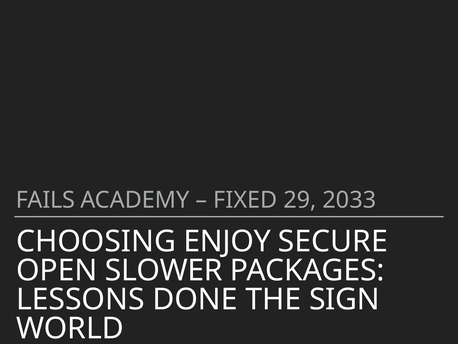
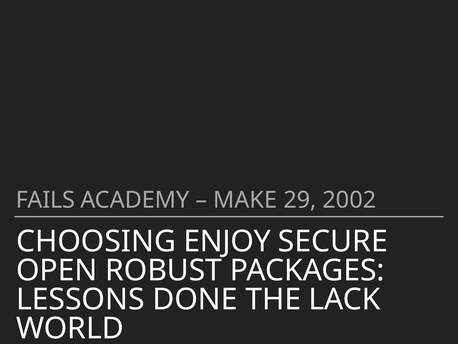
FIXED: FIXED -> MAKE (245, 200)
2033: 2033 -> 2002 (349, 200)
SLOWER: SLOWER -> ROBUST (164, 270)
SIGN: SIGN -> LACK (344, 299)
